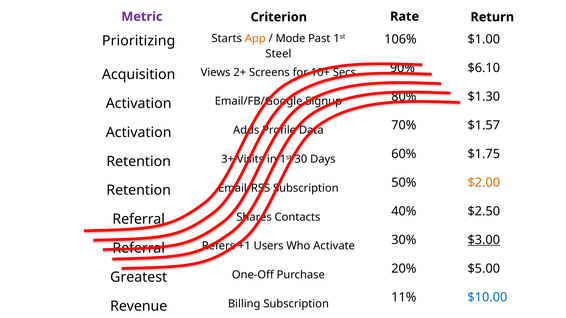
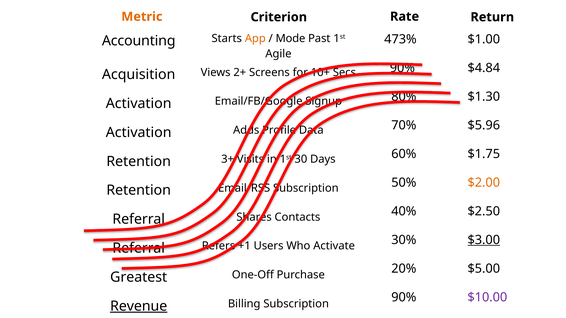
Metric colour: purple -> orange (142, 17)
106%: 106% -> 473% (400, 39)
Prioritizing: Prioritizing -> Accounting (139, 41)
Steel: Steel -> Agile (278, 54)
$6.10: $6.10 -> $4.84 (484, 68)
$1.57: $1.57 -> $5.96 (484, 125)
$10.00 colour: blue -> purple (487, 298)
11%: 11% -> 90% (404, 298)
Revenue underline: none -> present (139, 306)
